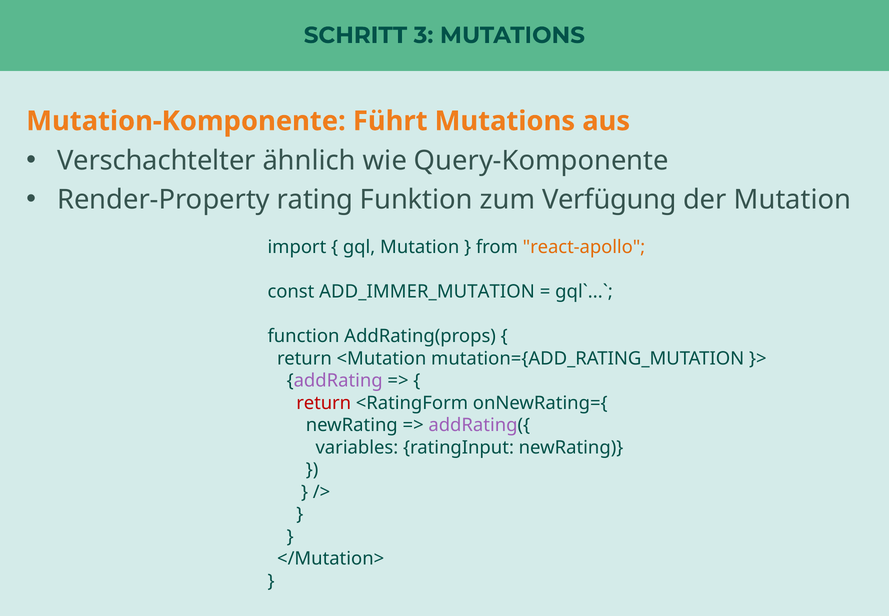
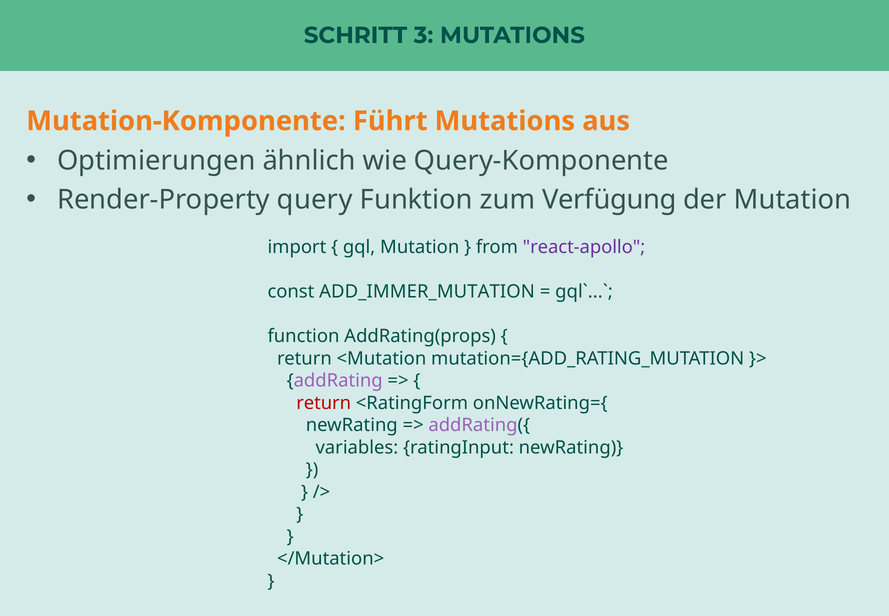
Verschachtelter: Verschachtelter -> Optimierungen (156, 160)
rating: rating -> query (315, 200)
react-apollo colour: orange -> purple (584, 247)
